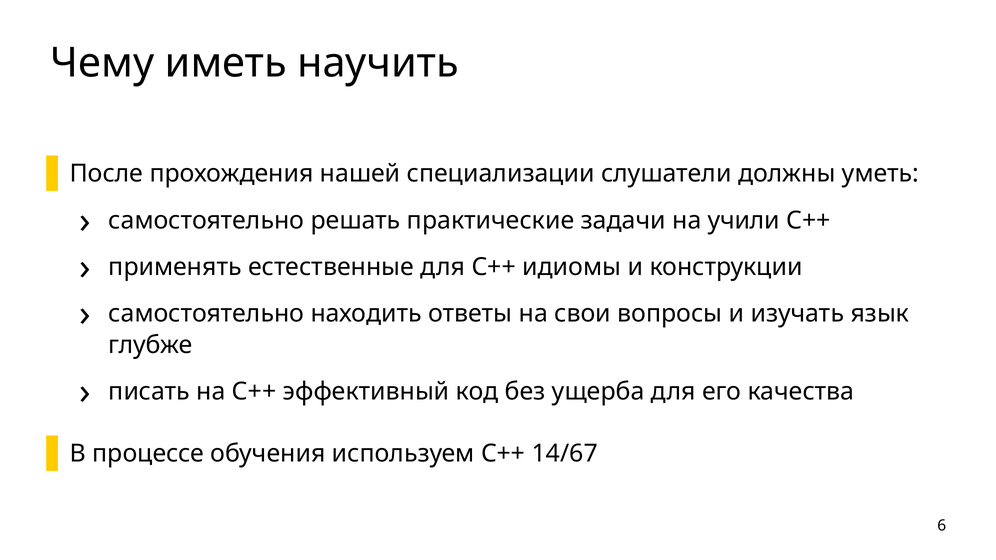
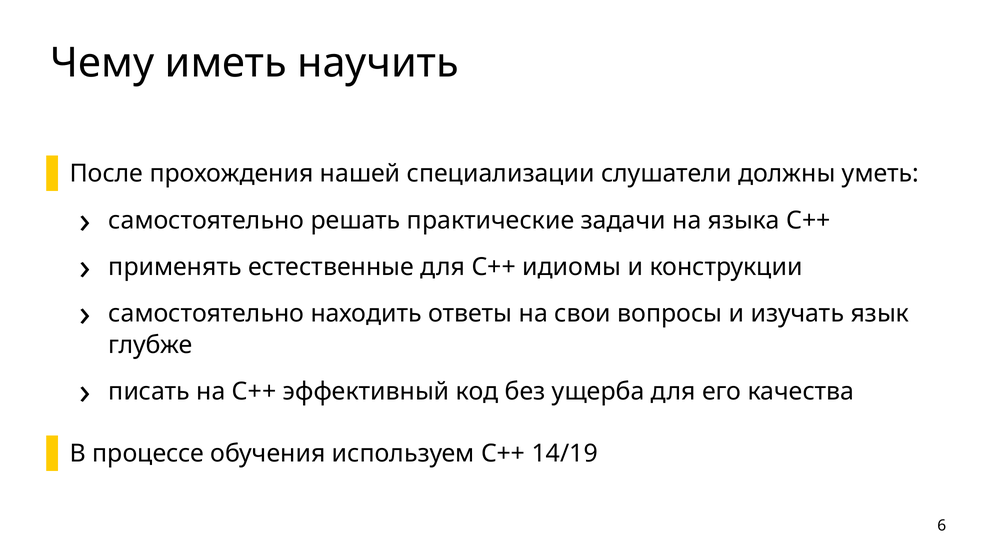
учили: учили -> языка (744, 221)
14/67: 14/67 -> 14/19 (565, 454)
